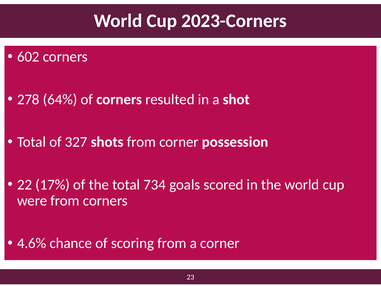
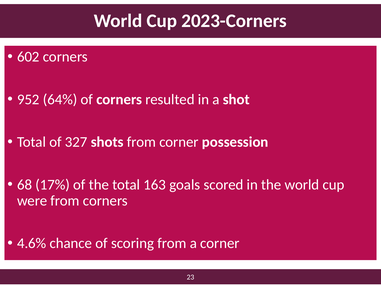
278: 278 -> 952 (28, 99)
22: 22 -> 68 (25, 184)
734: 734 -> 163 (155, 184)
